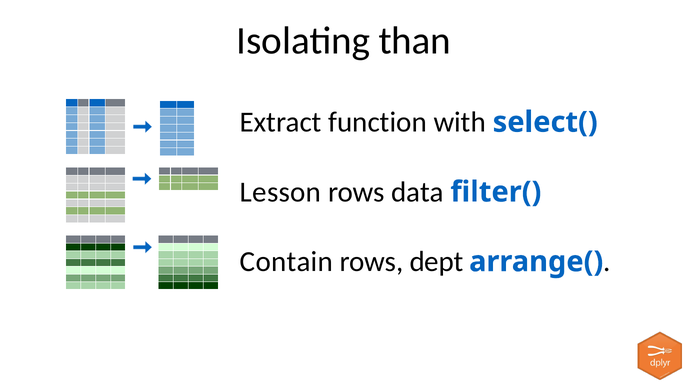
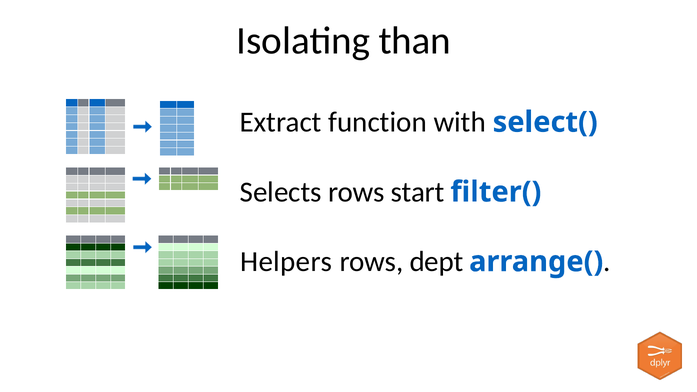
Lesson: Lesson -> Selects (281, 192)
data: data -> start (418, 192)
Contain: Contain -> Helpers (286, 262)
